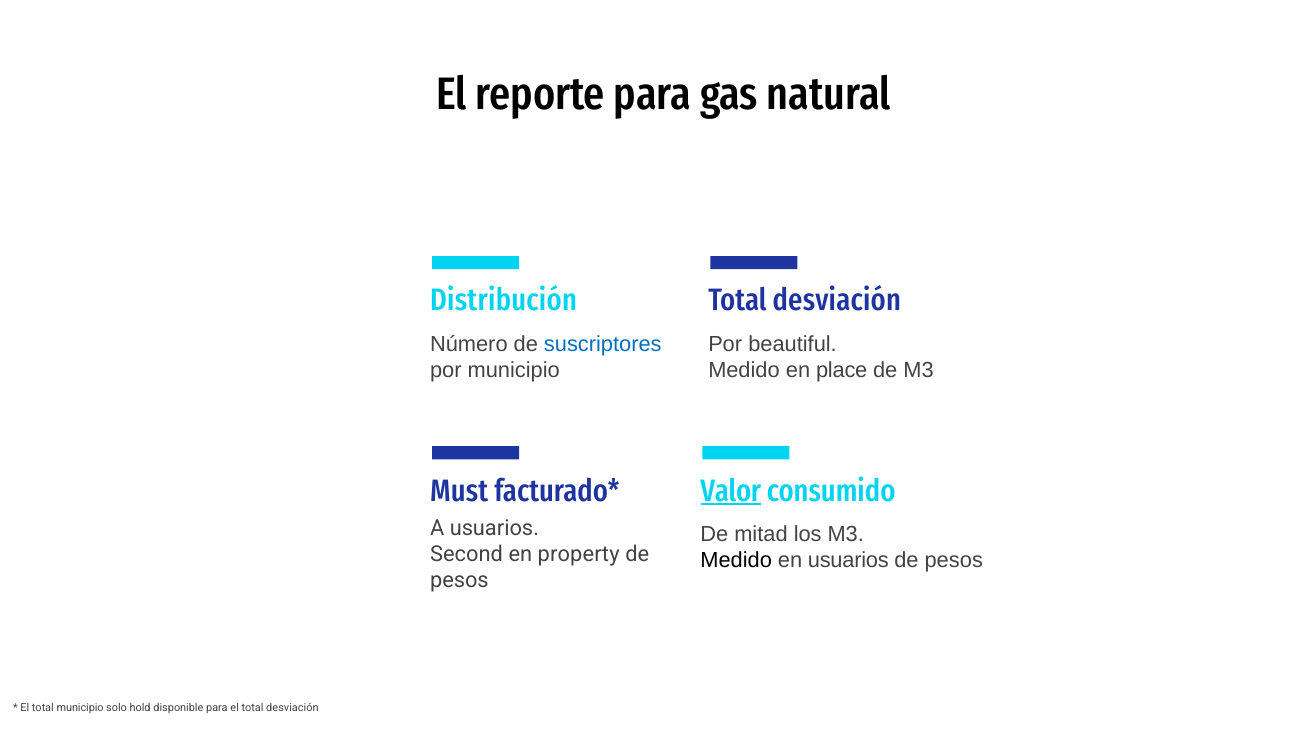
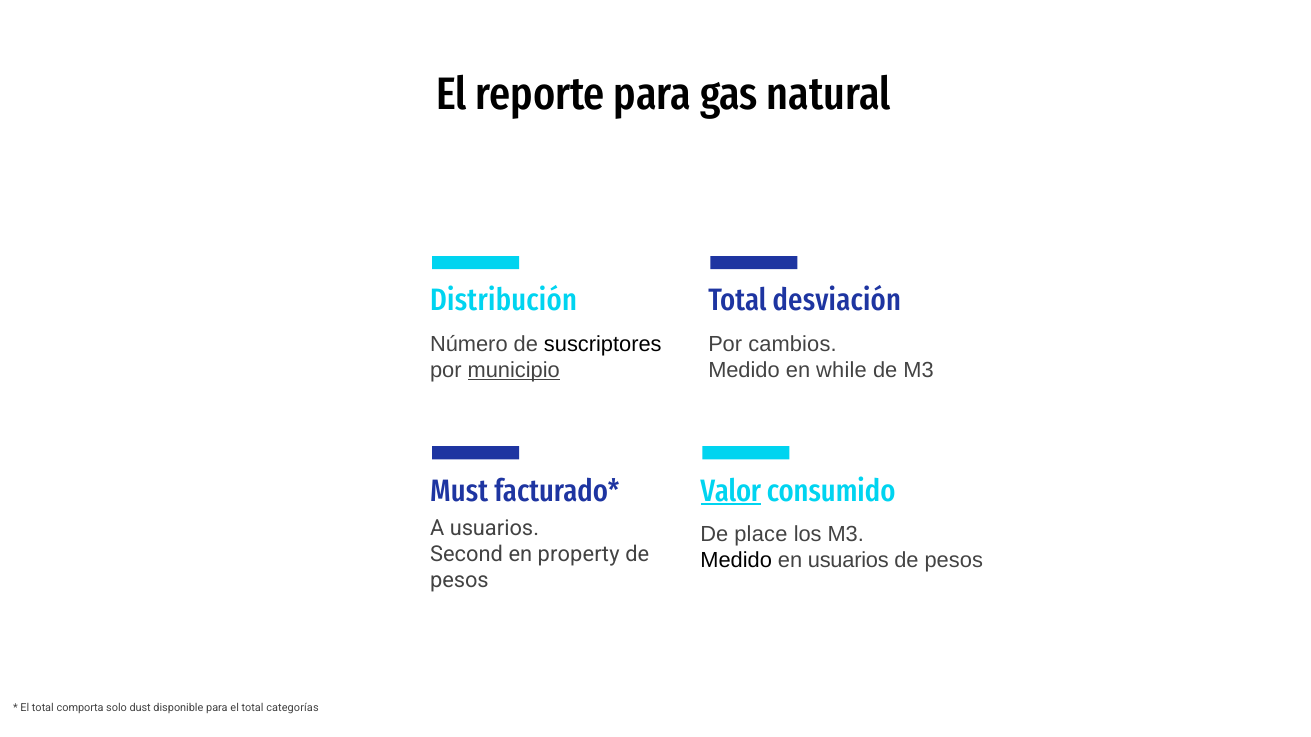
suscriptores colour: blue -> black (603, 344)
beautiful: beautiful -> cambios (792, 344)
municipio underline: none -> present (514, 370)
place: place -> while (842, 370)
mitad: mitad -> place (761, 534)
total municipio: municipio -> comporta (80, 709)
hold: hold -> dust (140, 709)
el total desviación: desviación -> categorías (292, 709)
